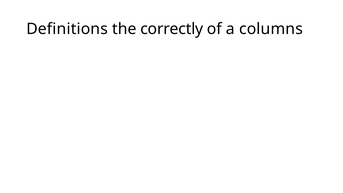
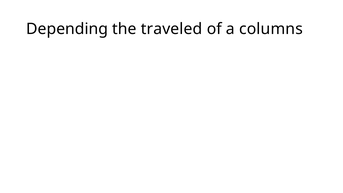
Definitions: Definitions -> Depending (67, 29)
correctly: correctly -> traveled (172, 29)
